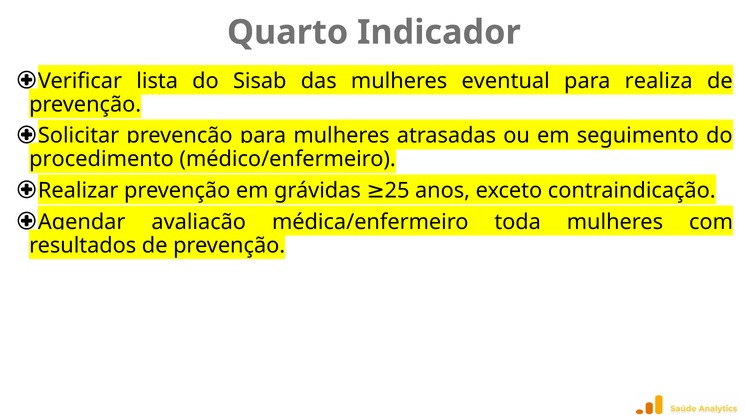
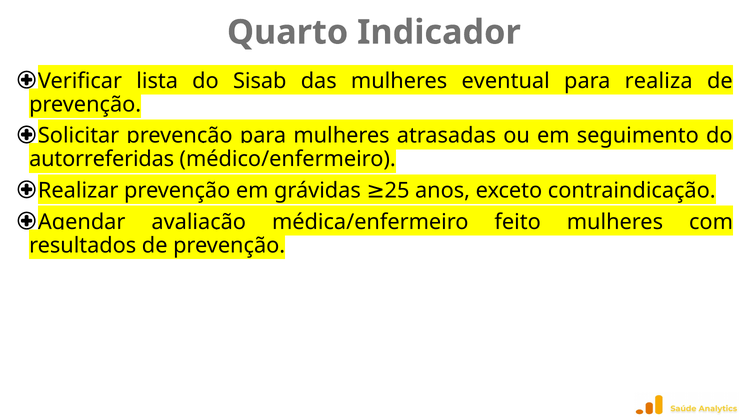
procedimento: procedimento -> autorreferidas (102, 159)
toda: toda -> feito (518, 222)
